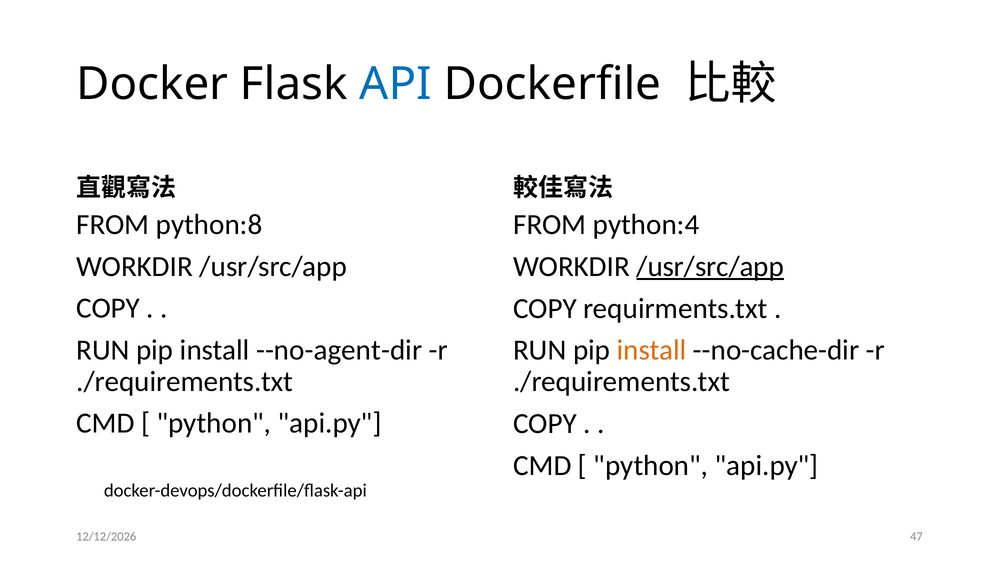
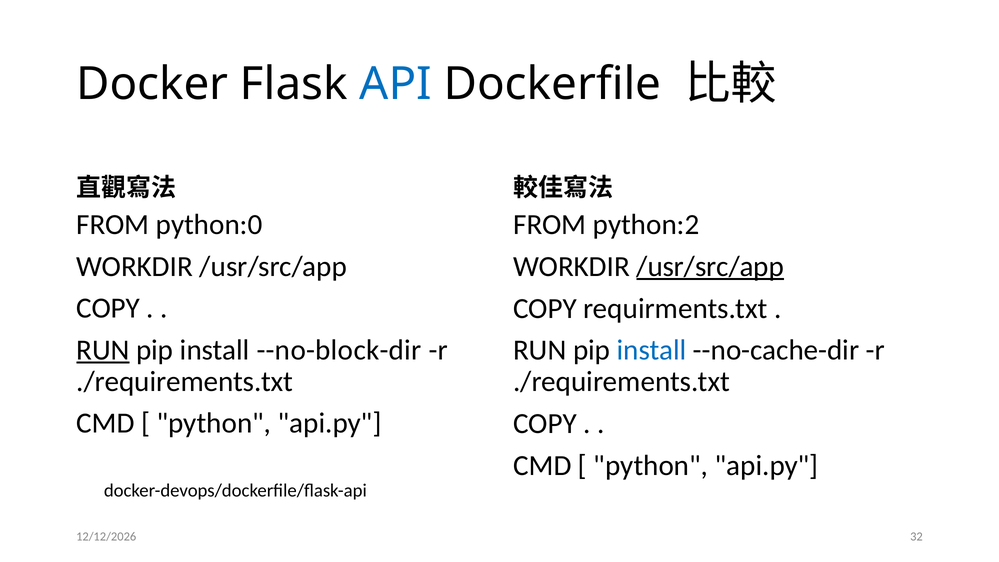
python:8: python:8 -> python:0 (209, 225)
python:4: python:4 -> python:2 (646, 225)
RUN underline: none -> present (103, 350)
--no-agent-dir: --no-agent-dir -> --no-block-dir (339, 350)
install colour: orange -> blue (652, 350)
47: 47 -> 32 (916, 537)
